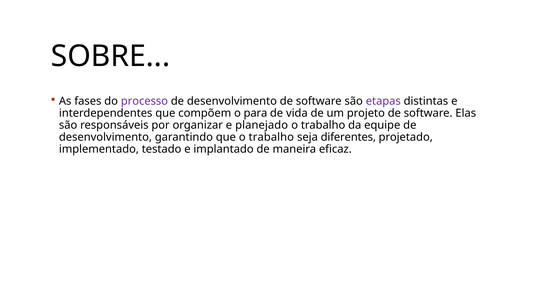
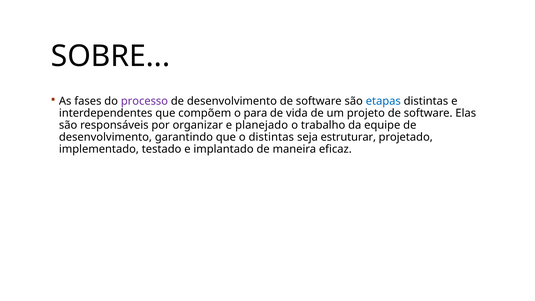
etapas colour: purple -> blue (383, 101)
que o trabalho: trabalho -> distintas (271, 137)
diferentes: diferentes -> estruturar (348, 137)
